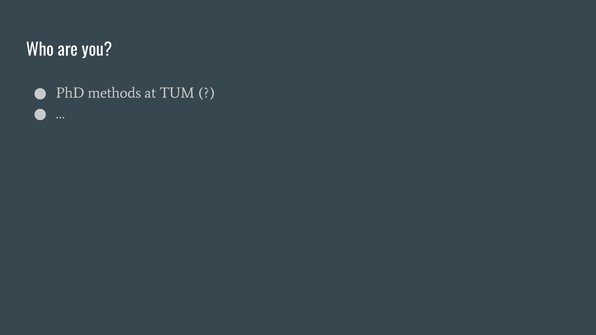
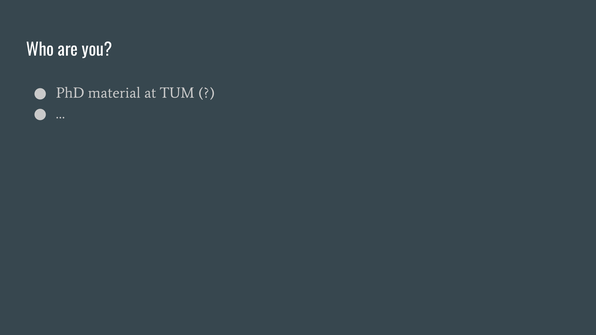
methods: methods -> material (114, 93)
